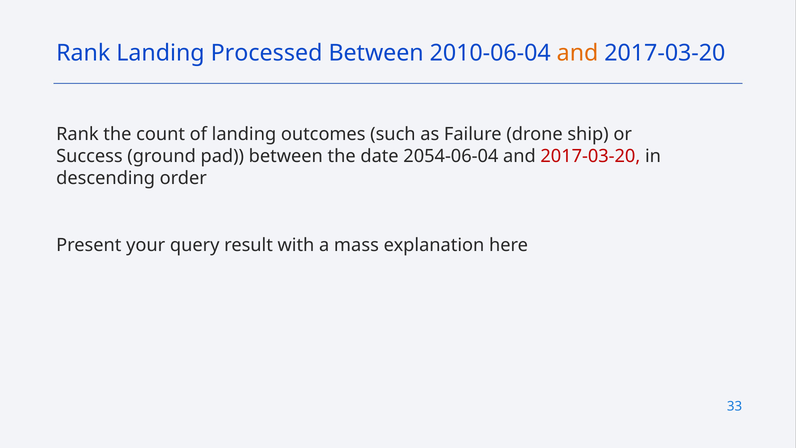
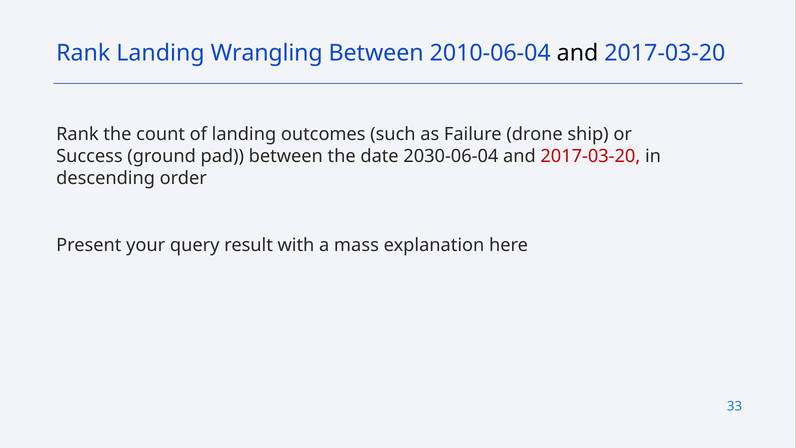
Processed: Processed -> Wrangling (267, 53)
and colour: orange -> black (578, 53)
2054-06-04: 2054-06-04 -> 2030-06-04 (451, 156)
